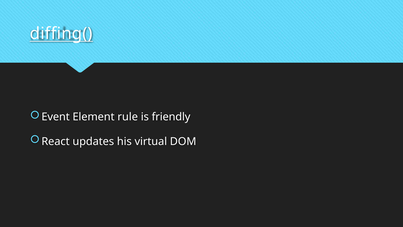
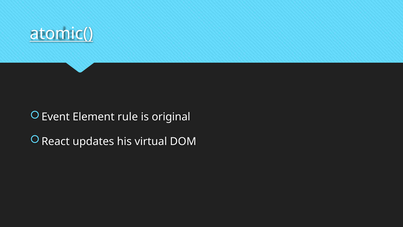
diffing(: diffing( -> atomic( (61, 34)
friendly: friendly -> original (171, 117)
